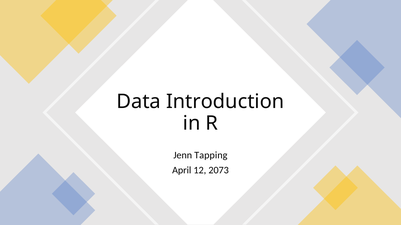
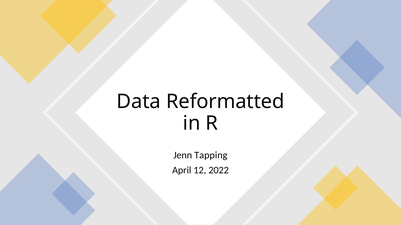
Introduction: Introduction -> Reformatted (225, 102)
2073: 2073 -> 2022 (219, 170)
